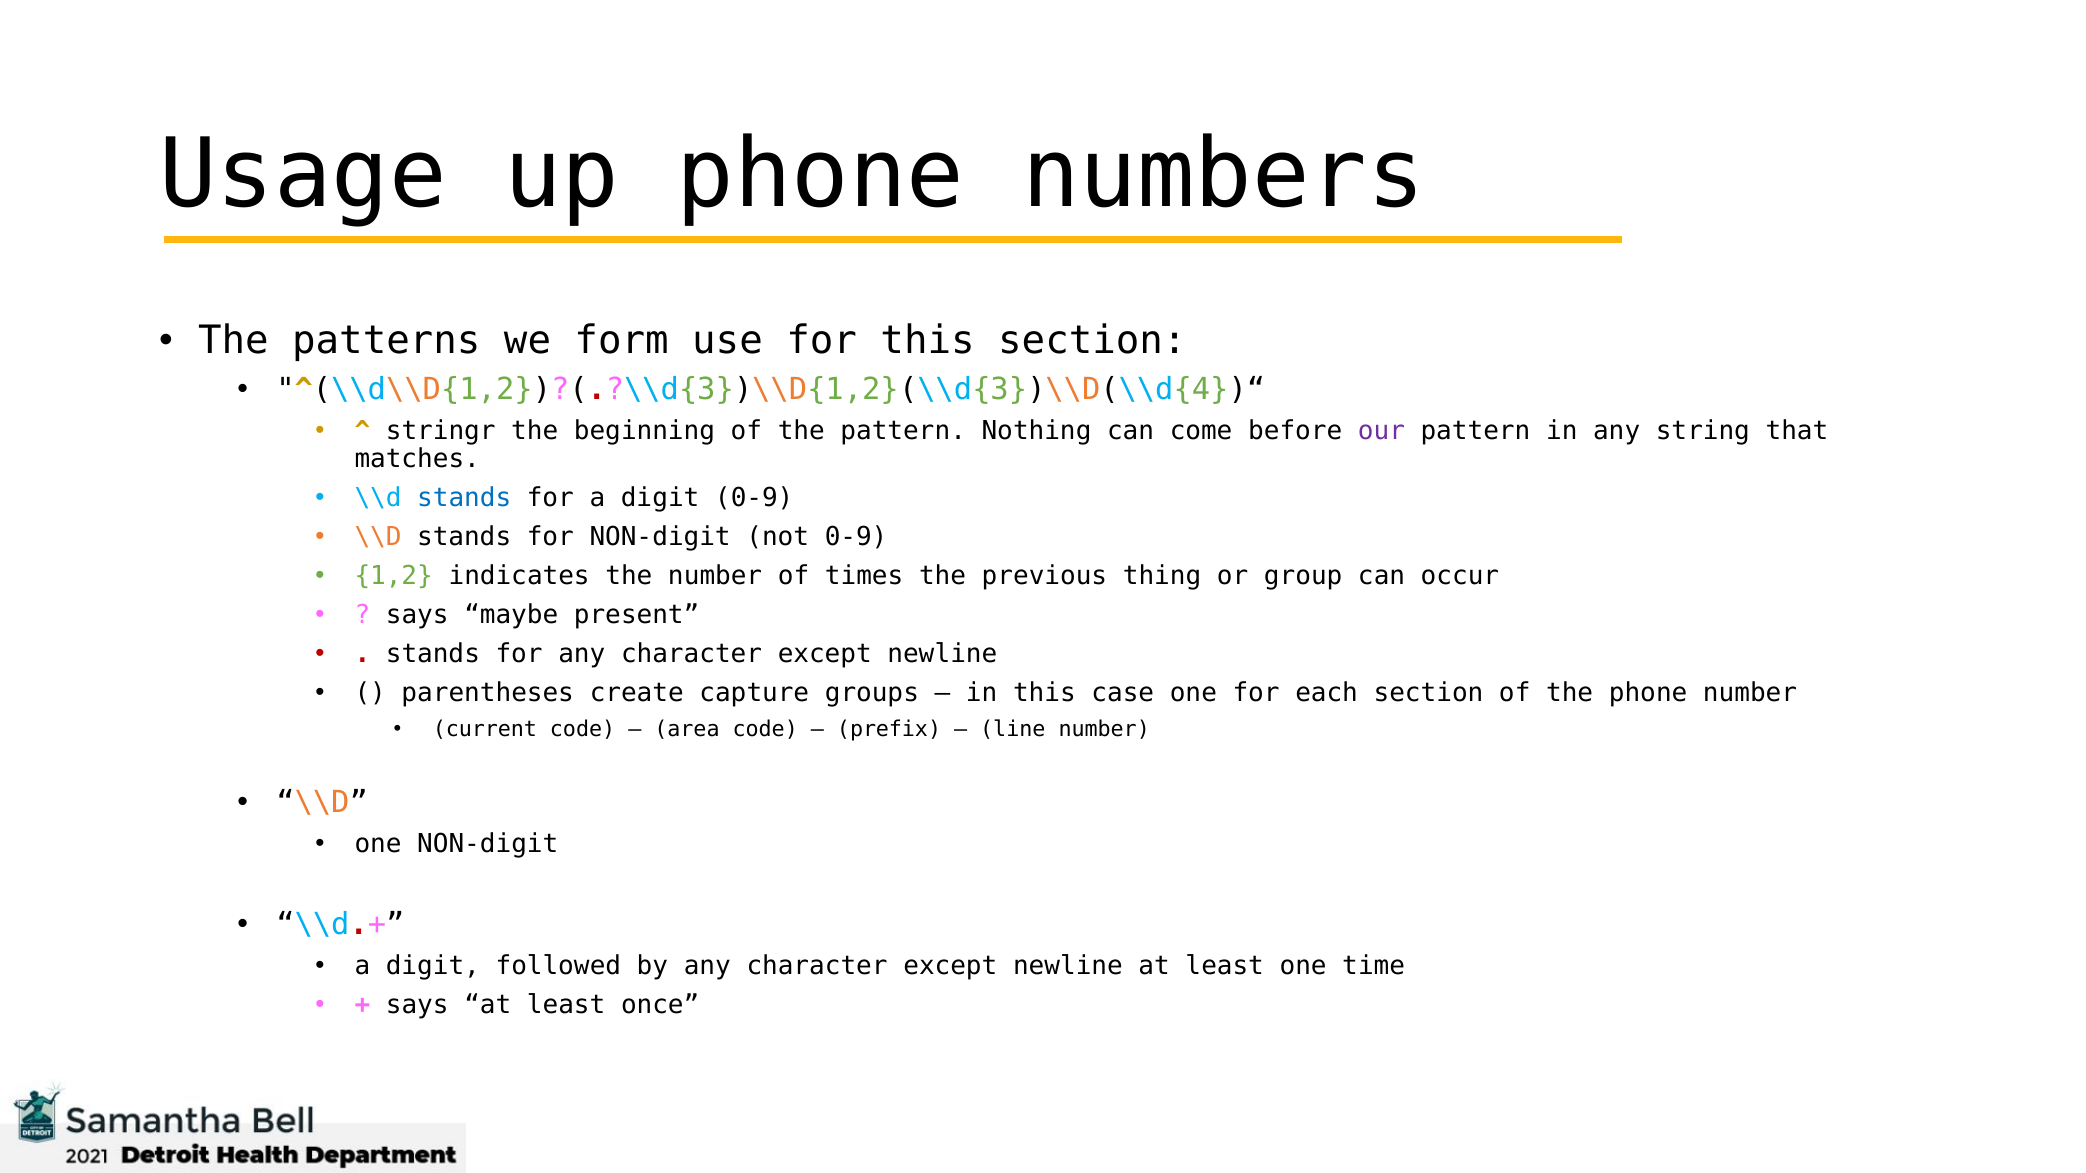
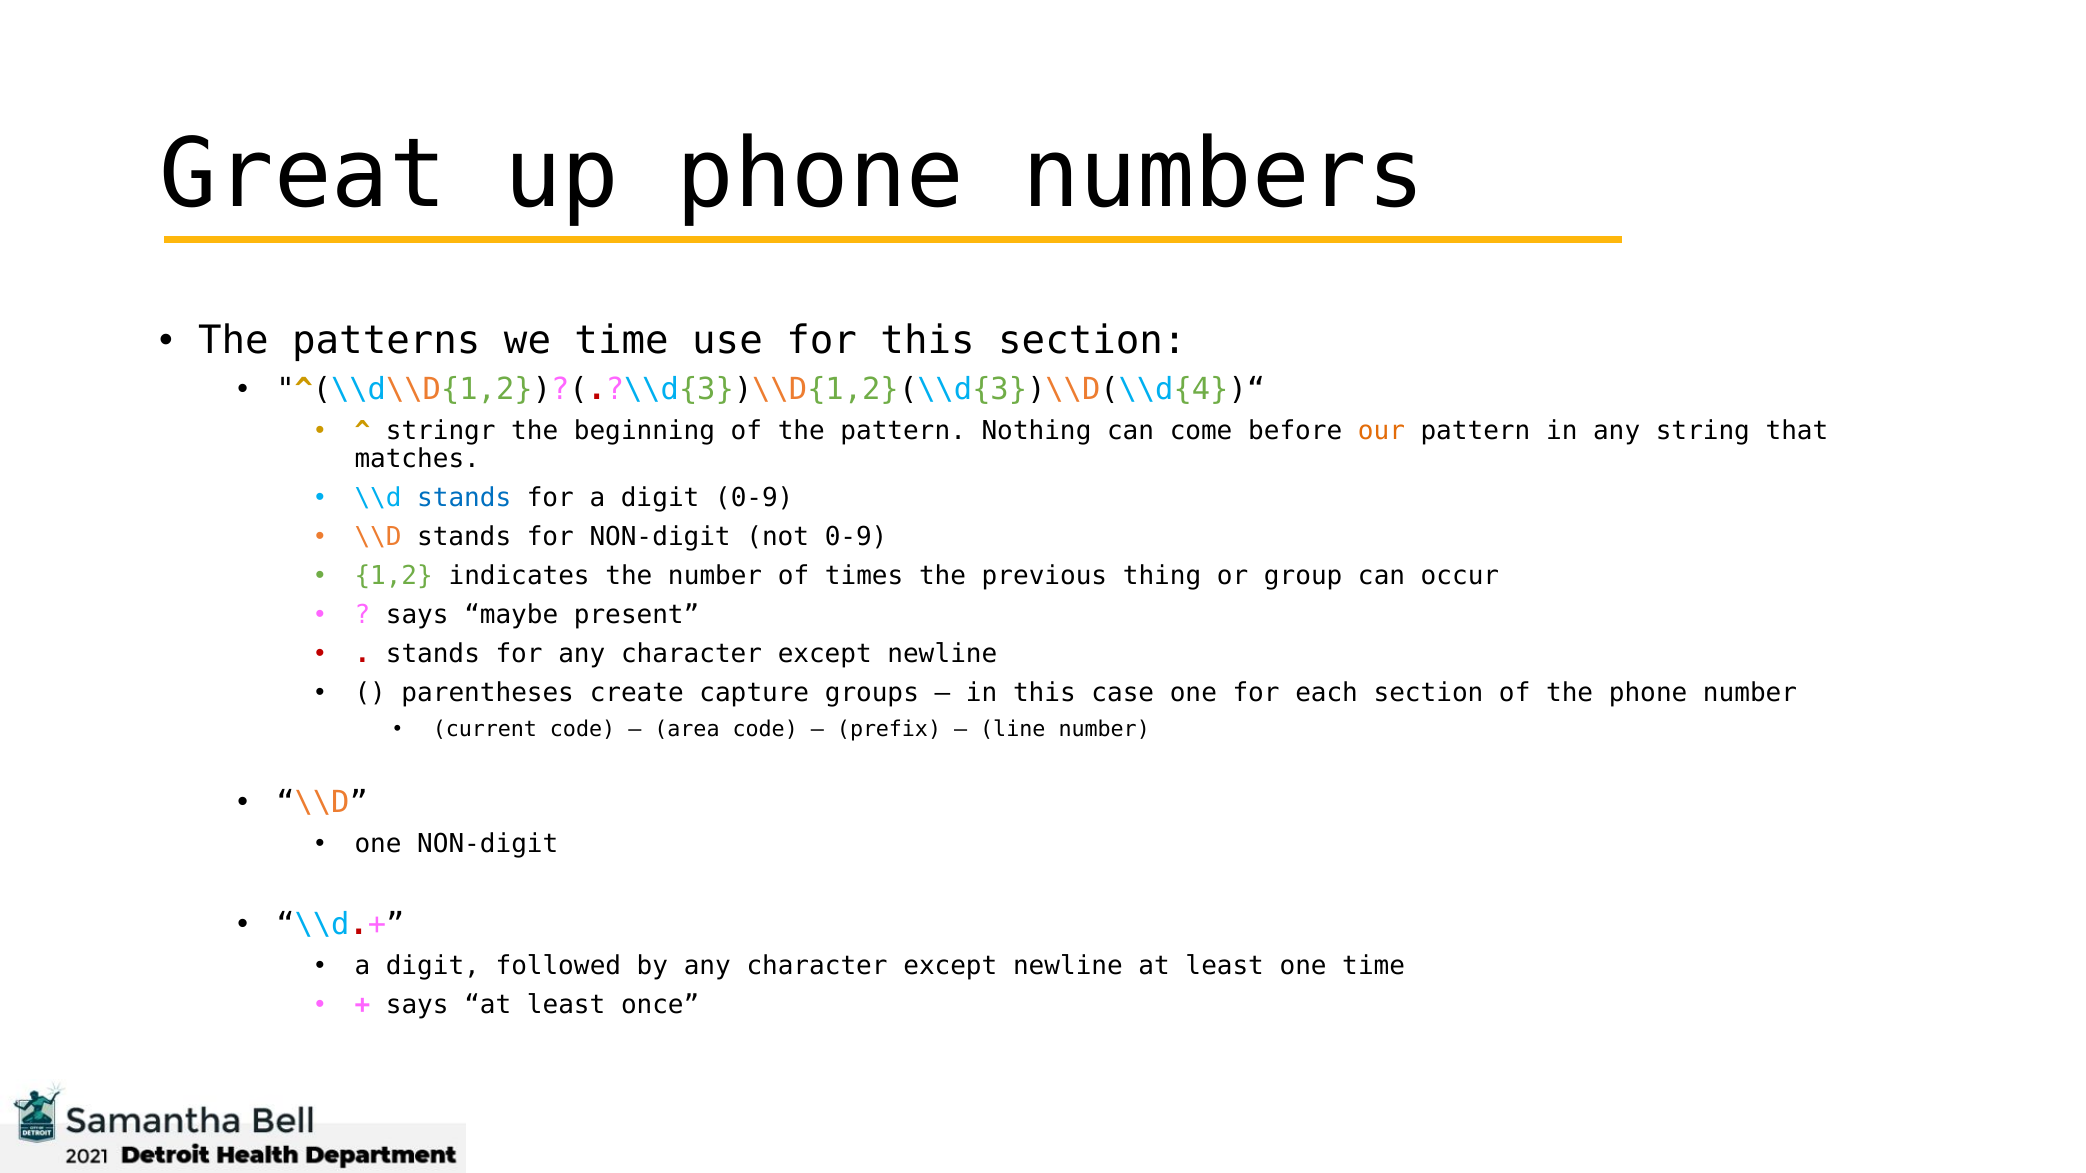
Usage: Usage -> Great (303, 175)
we form: form -> time (622, 341)
our colour: purple -> orange (1381, 431)
